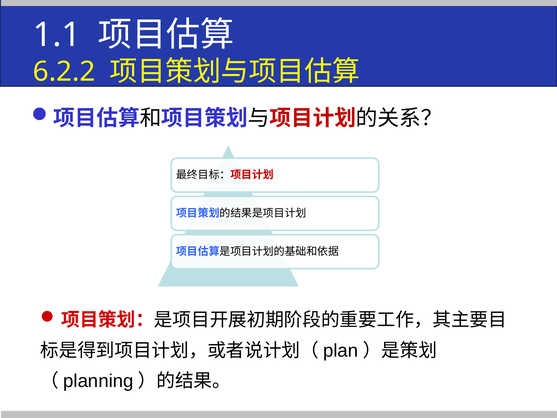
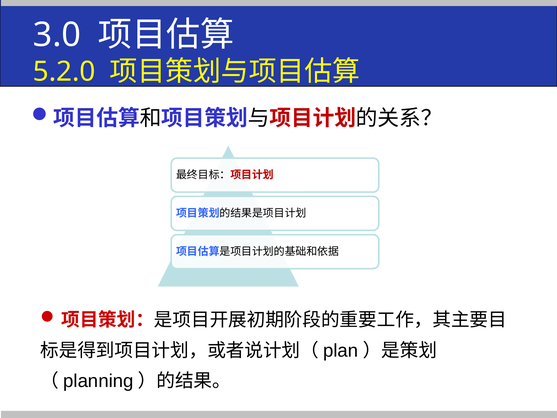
1.1: 1.1 -> 3.0 (57, 35)
6.2.2: 6.2.2 -> 5.2.0 (64, 72)
